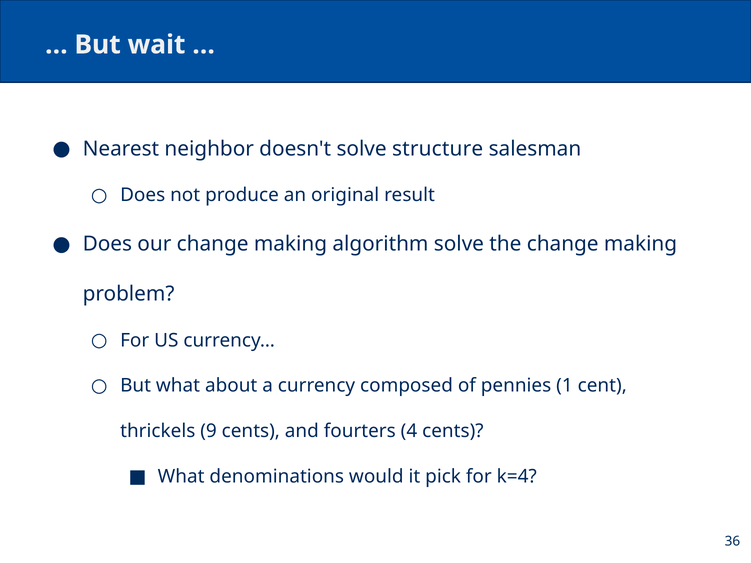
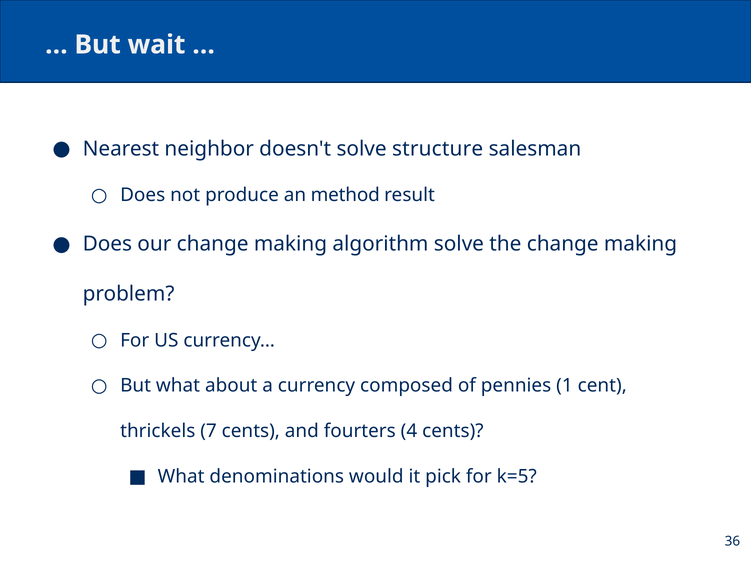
original: original -> method (345, 195)
9: 9 -> 7 (209, 432)
k=4: k=4 -> k=5 (517, 477)
